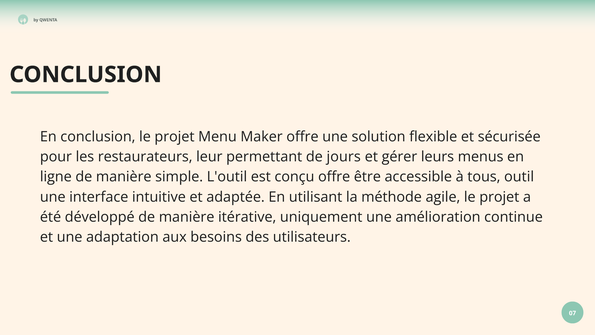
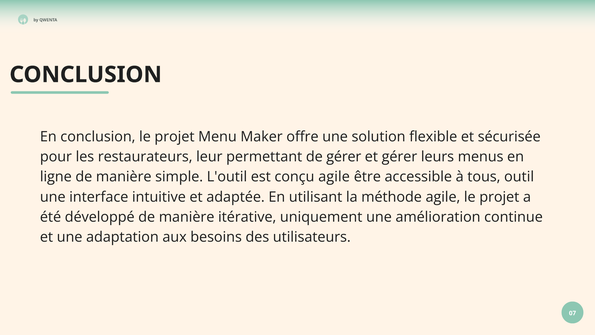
de jours: jours -> gérer (344, 157)
conçu offre: offre -> agile (334, 177)
